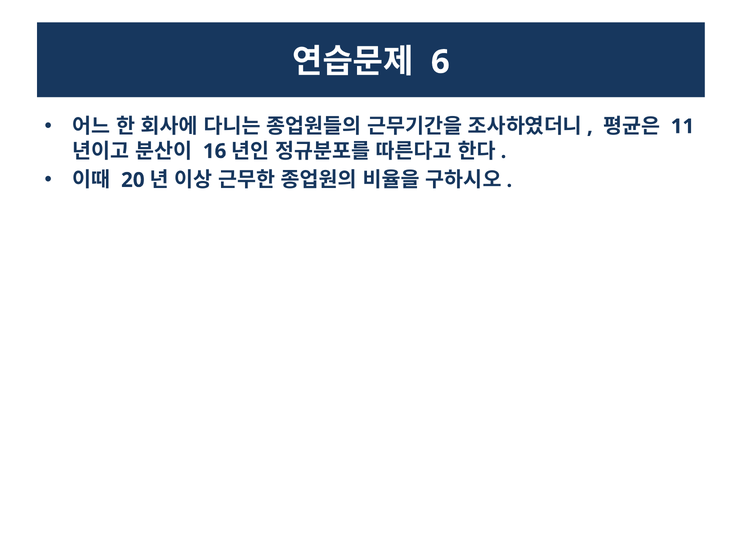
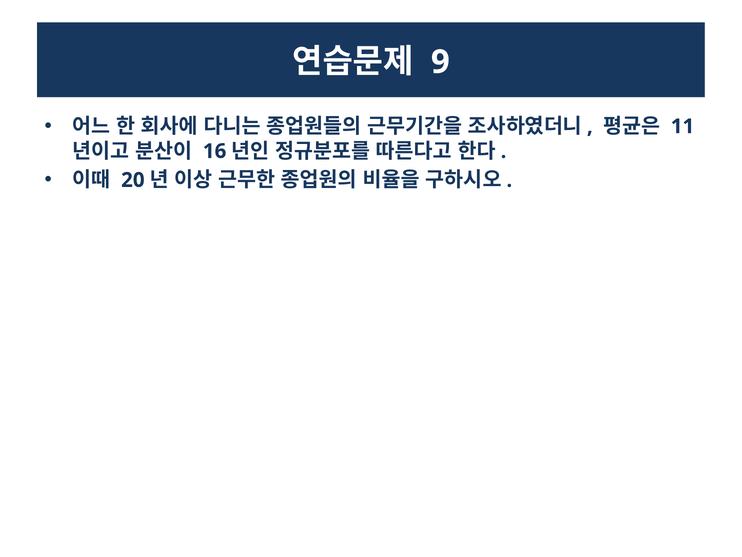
6: 6 -> 9 (440, 62)
